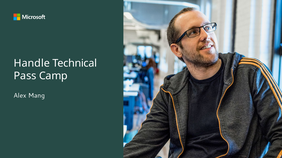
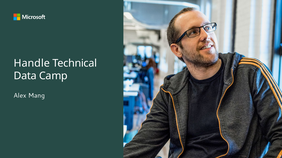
Pass: Pass -> Data (25, 76)
